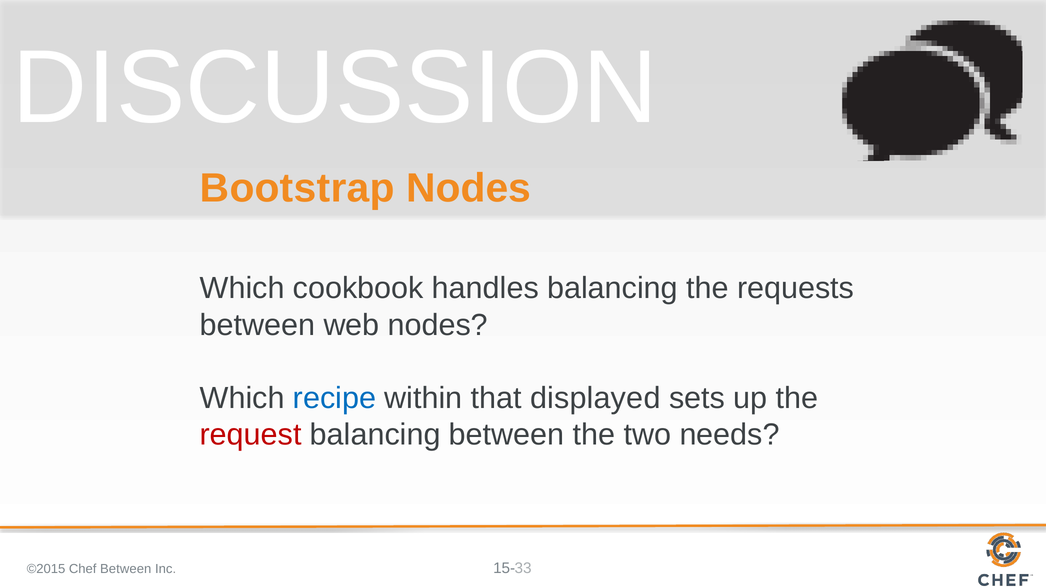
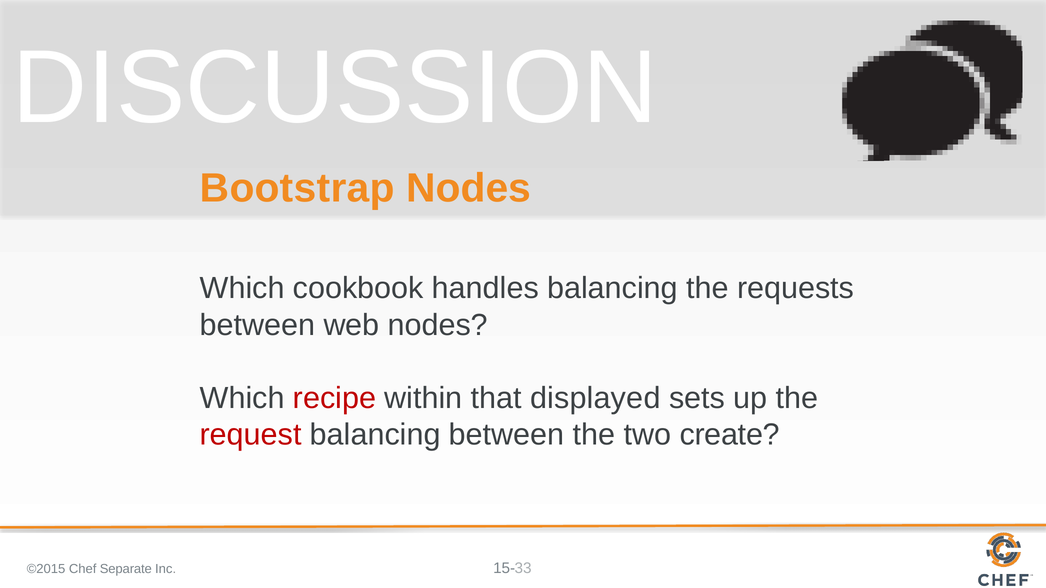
recipe colour: blue -> red (335, 398)
needs: needs -> create (730, 435)
Chef Between: Between -> Separate (126, 569)
